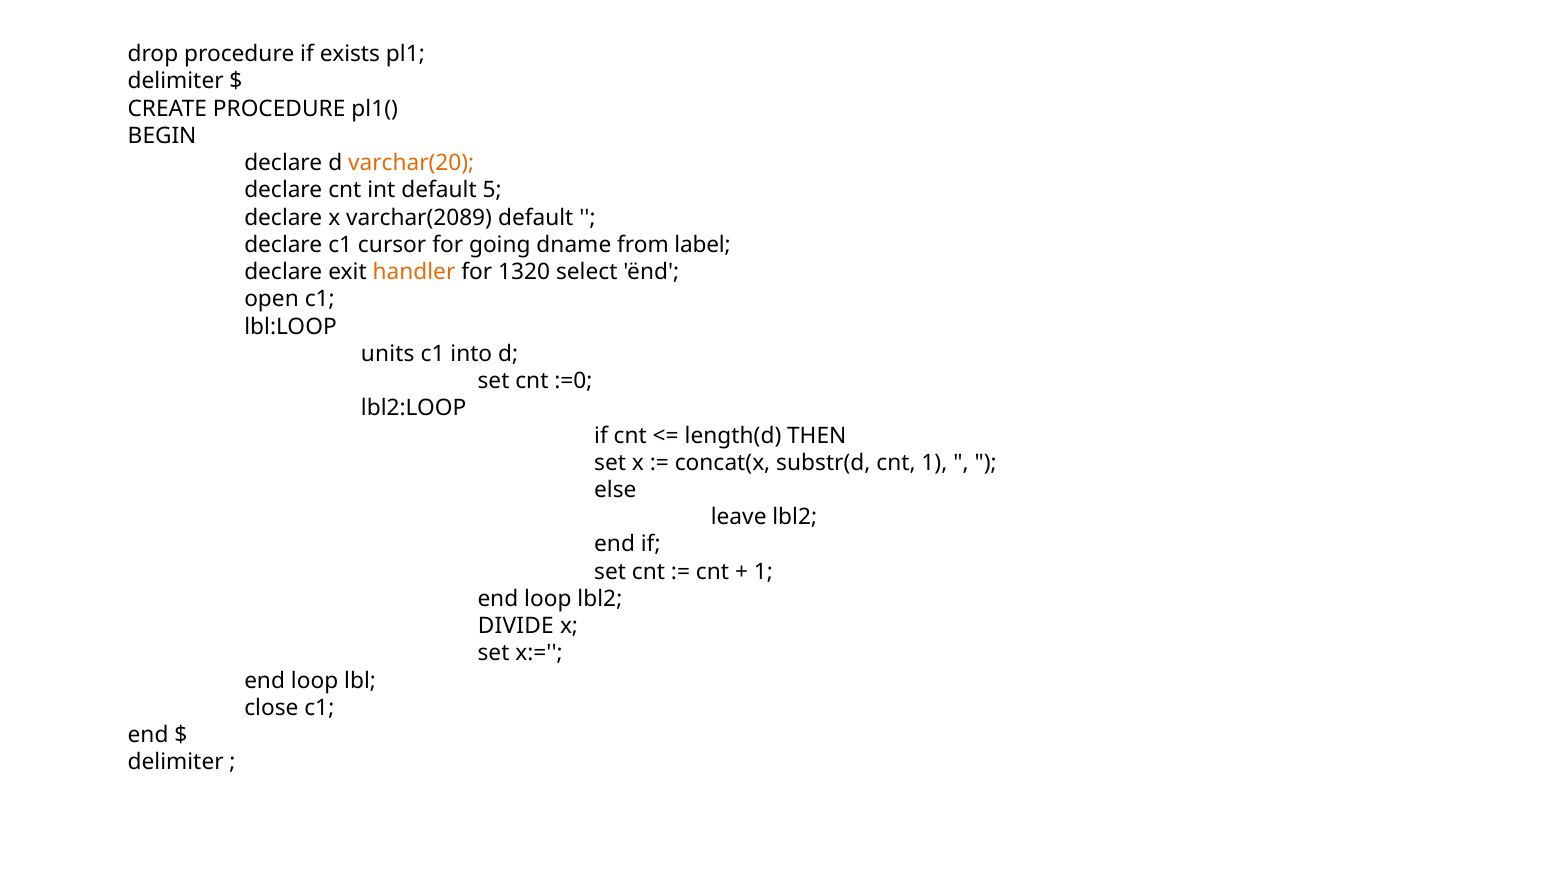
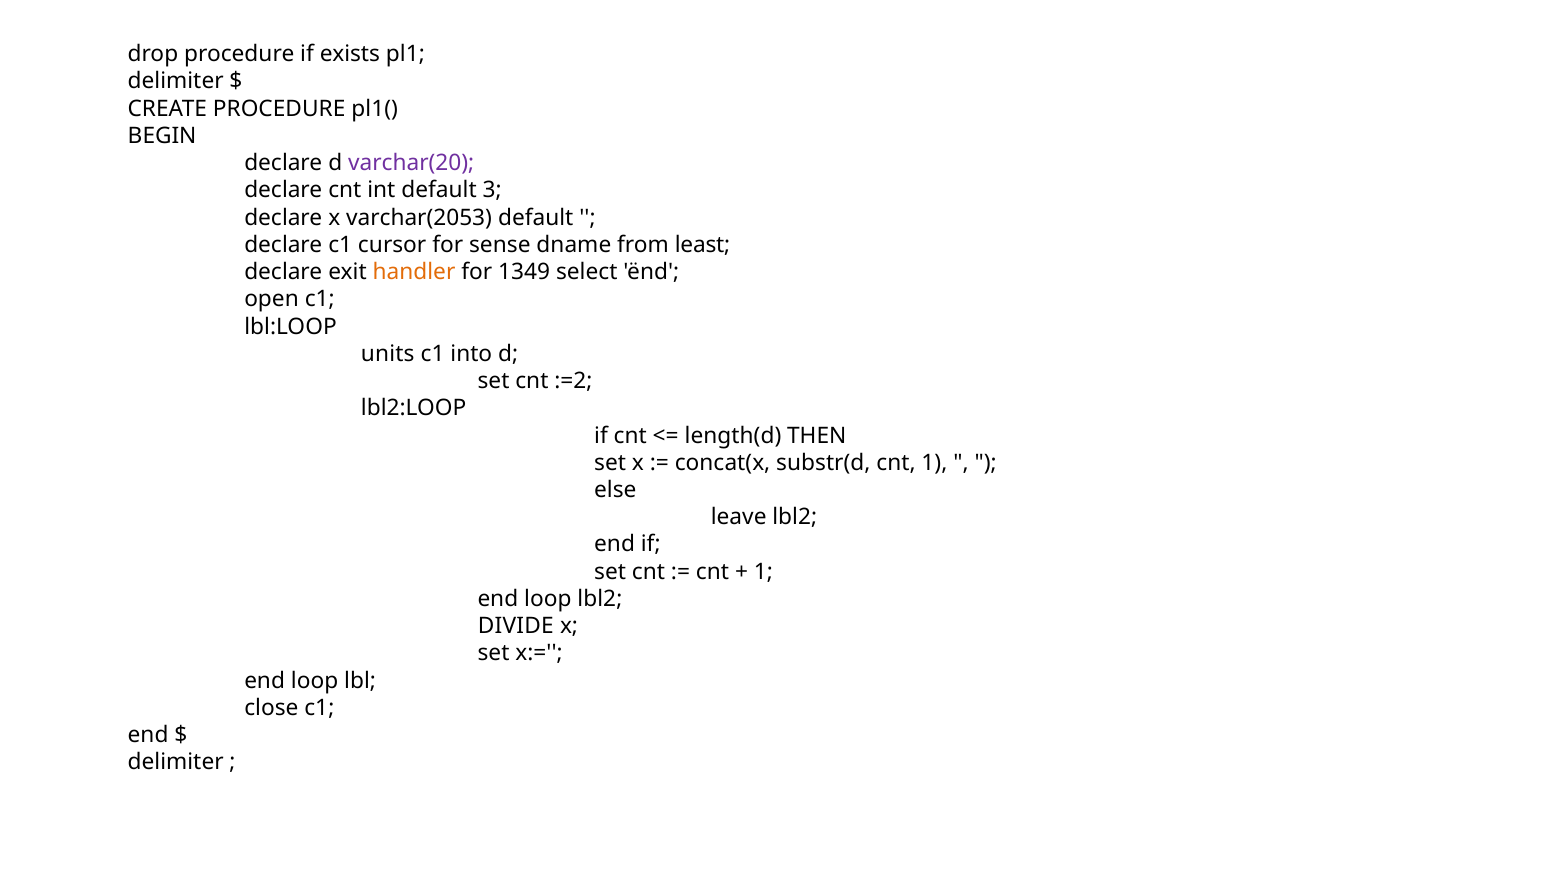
varchar(20 colour: orange -> purple (411, 163)
5: 5 -> 3 (492, 190)
varchar(2089: varchar(2089 -> varchar(2053 (419, 218)
going: going -> sense (500, 245)
label: label -> least (703, 245)
1320: 1320 -> 1349 (524, 272)
:=0: :=0 -> :=2 (573, 381)
